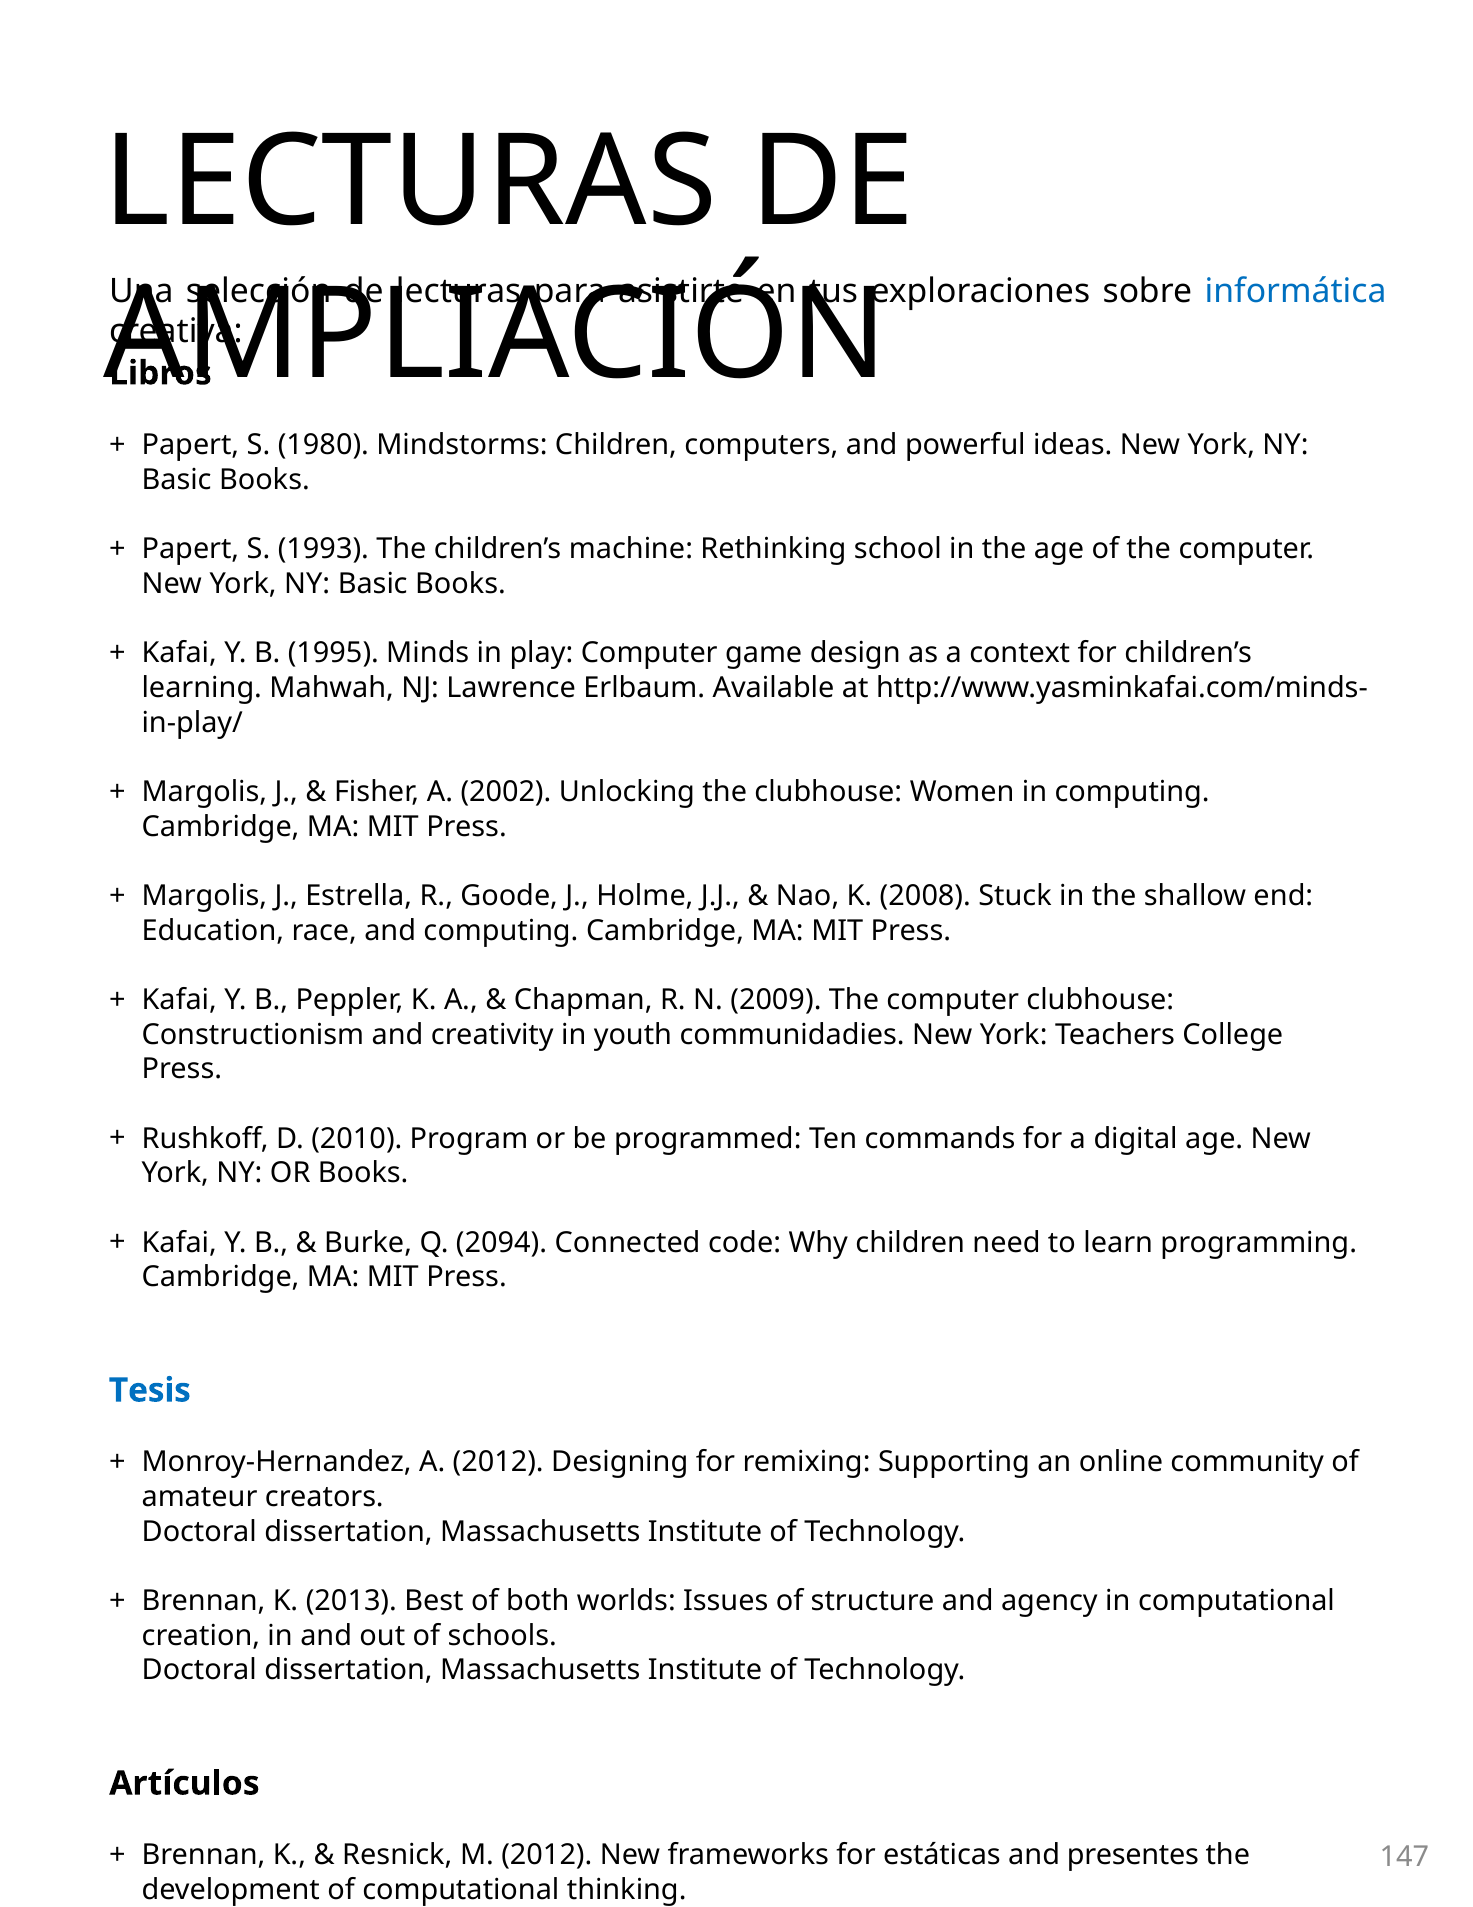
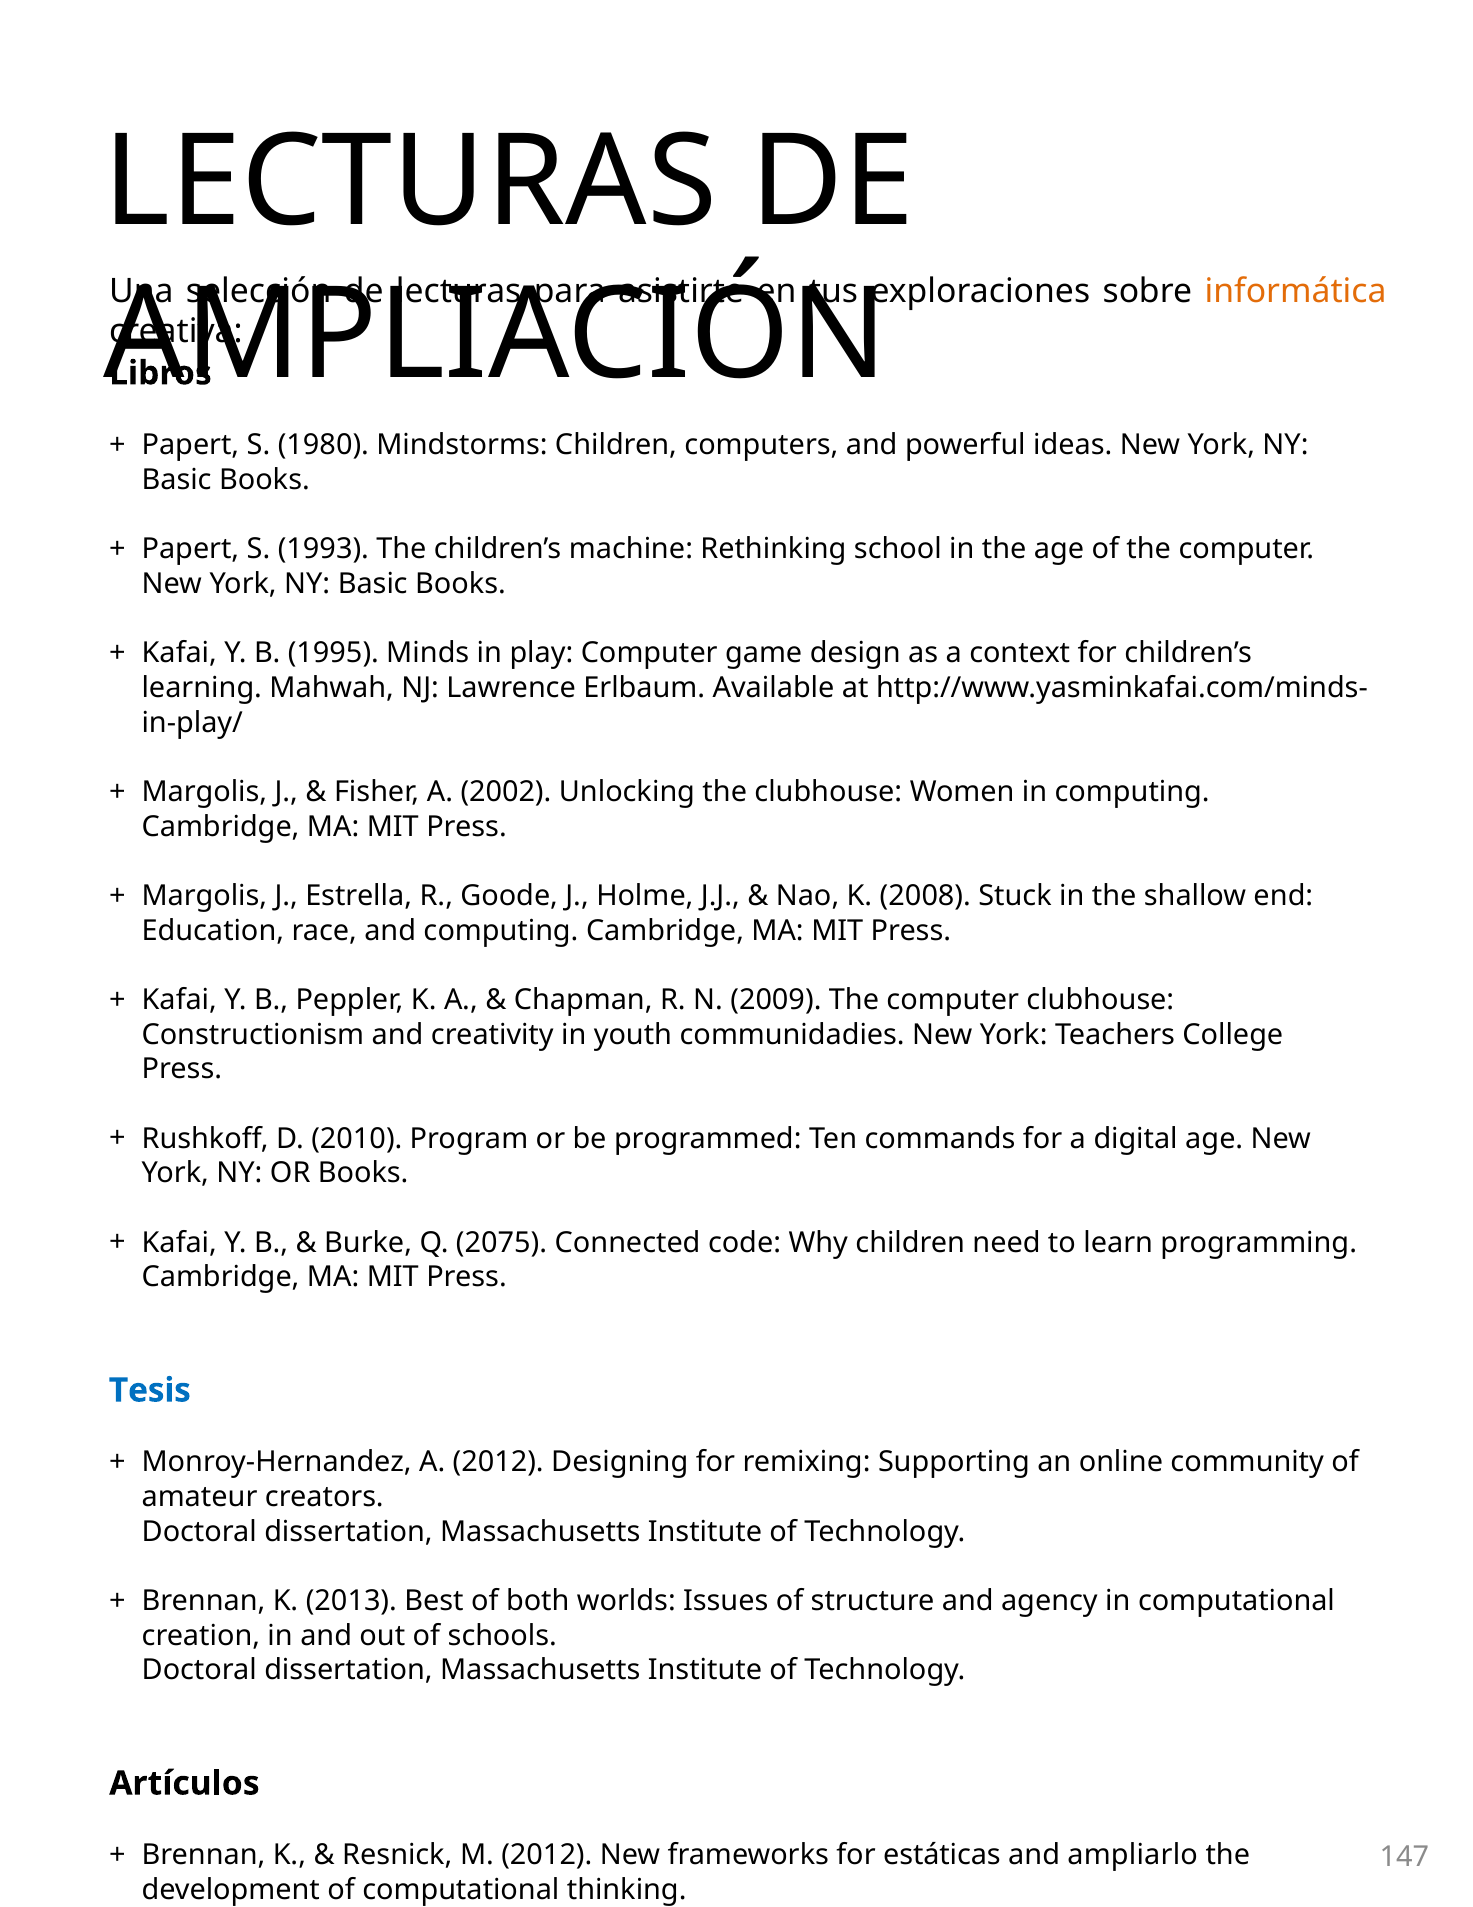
informática colour: blue -> orange (1296, 291)
2094: 2094 -> 2075 (502, 1242)
presentes: presentes -> ampliarlo (1133, 1855)
